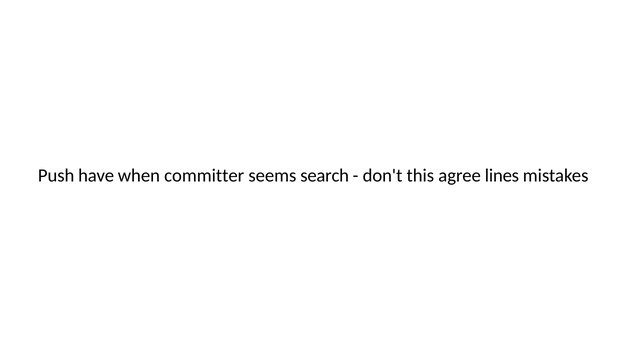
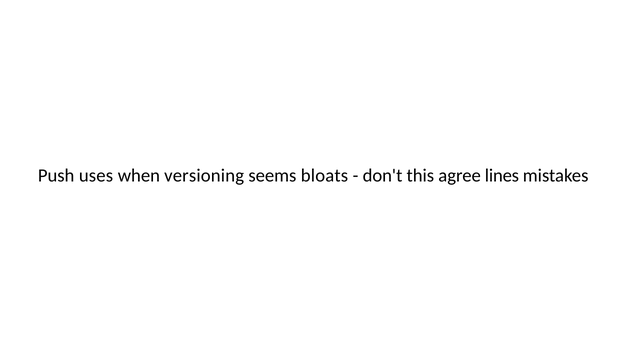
have: have -> uses (96, 175)
committer: committer -> versioning (204, 175)
search: search -> bloats (324, 175)
